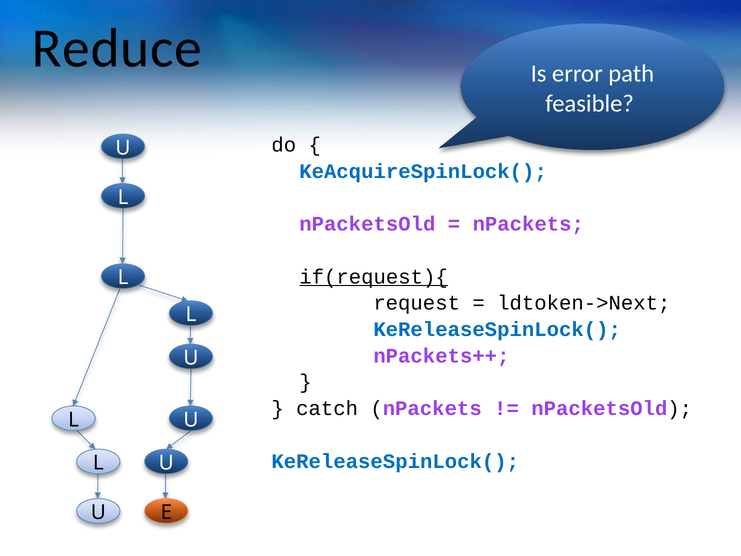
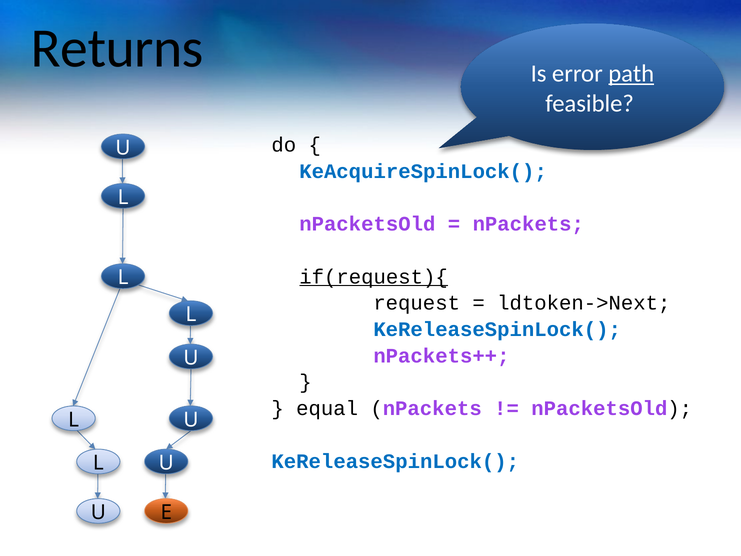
Reduce: Reduce -> Returns (117, 48)
path underline: none -> present (631, 74)
catch: catch -> equal (327, 408)
